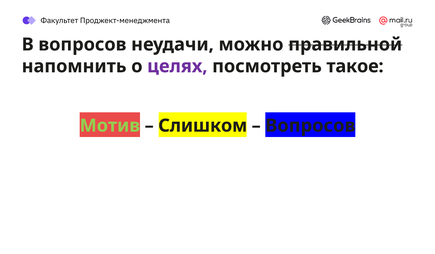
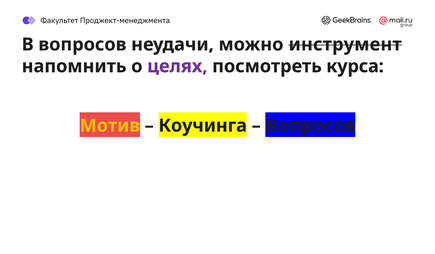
правильной: правильной -> инструмент (345, 44)
такое: такое -> курса (355, 66)
Мотив colour: light green -> yellow (110, 126)
Слишком: Слишком -> Коучинга (203, 126)
